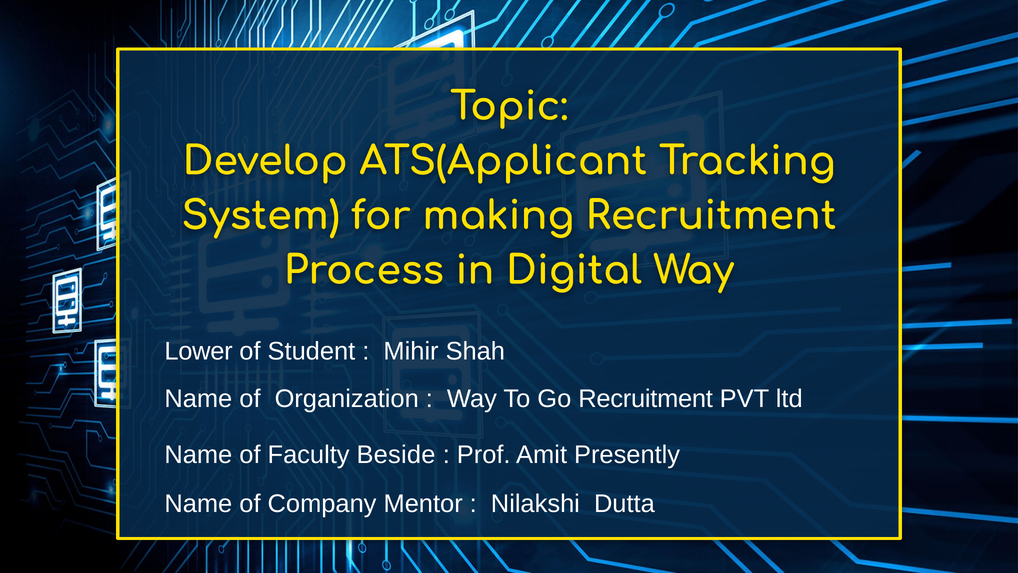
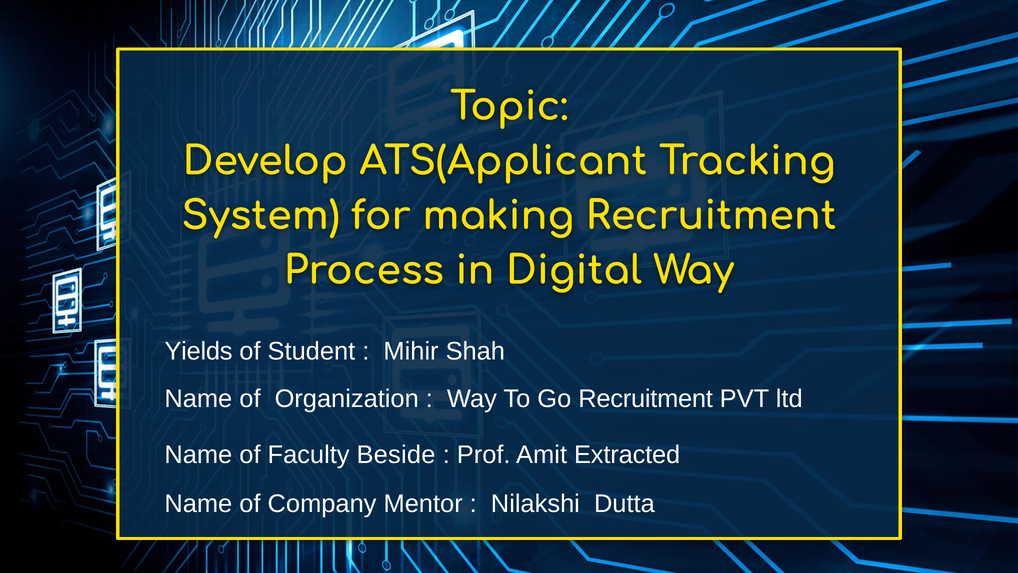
Lower: Lower -> Yields (199, 351)
Presently: Presently -> Extracted (627, 455)
